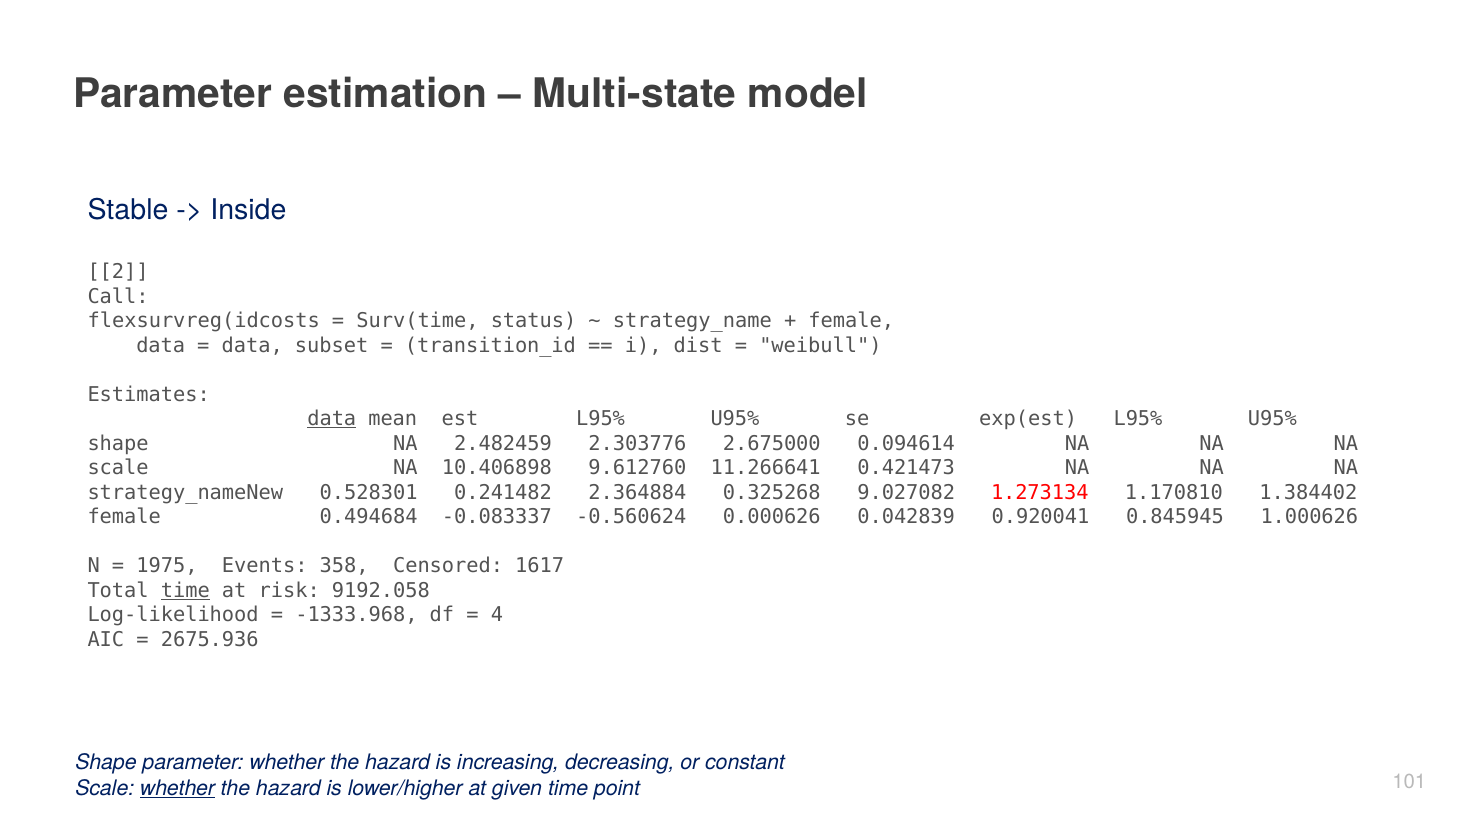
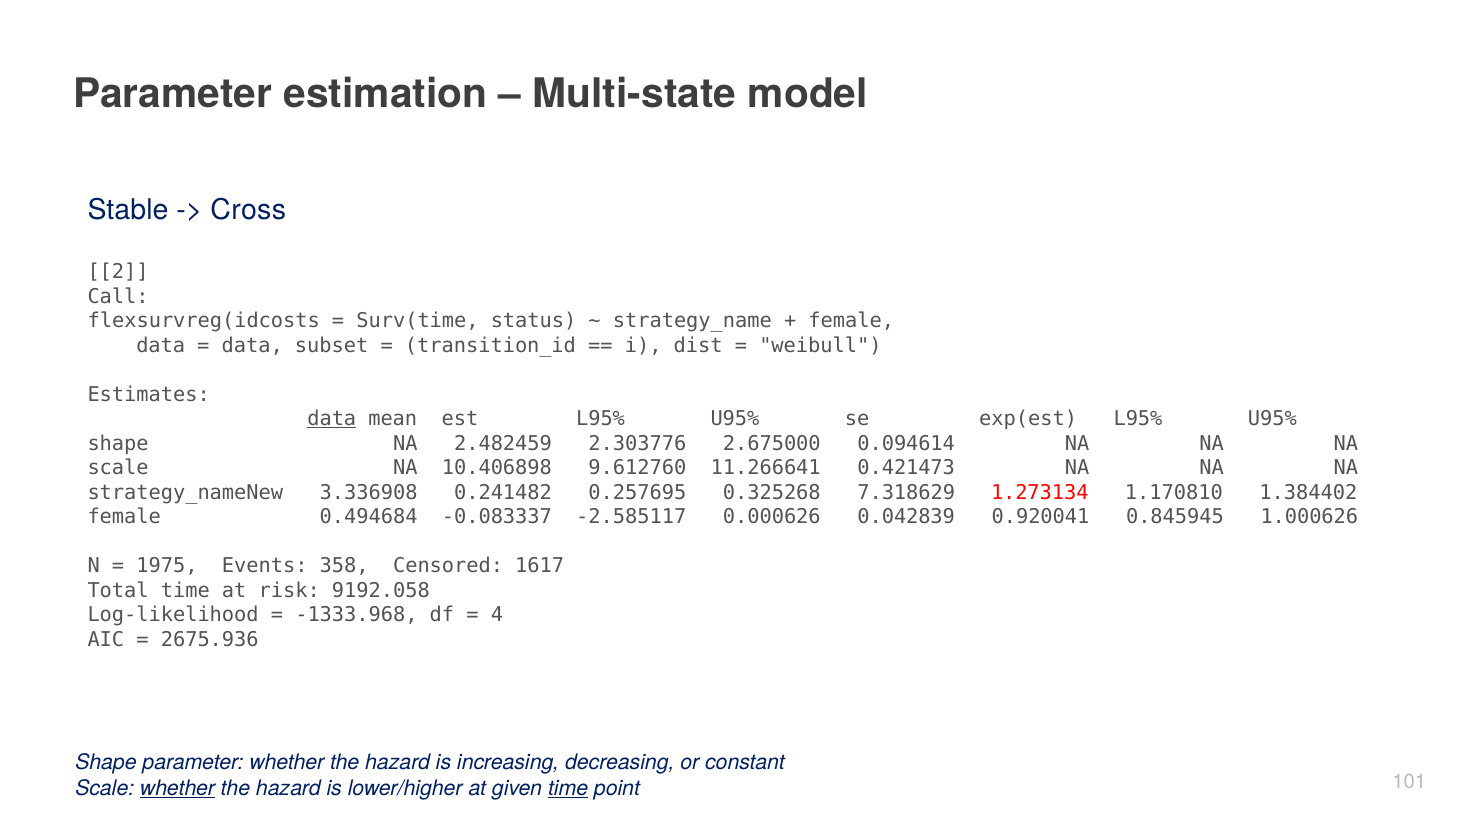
Inside: Inside -> Cross (248, 210)
0.528301: 0.528301 -> 3.336908 (369, 492)
2.364884: 2.364884 -> 0.257695 (637, 492)
9.027082: 9.027082 -> 7.318629 (906, 492)
-0.560624: -0.560624 -> -2.585117 (631, 517)
time underline: present -> none (185, 590)
time underline: none -> present (568, 788)
